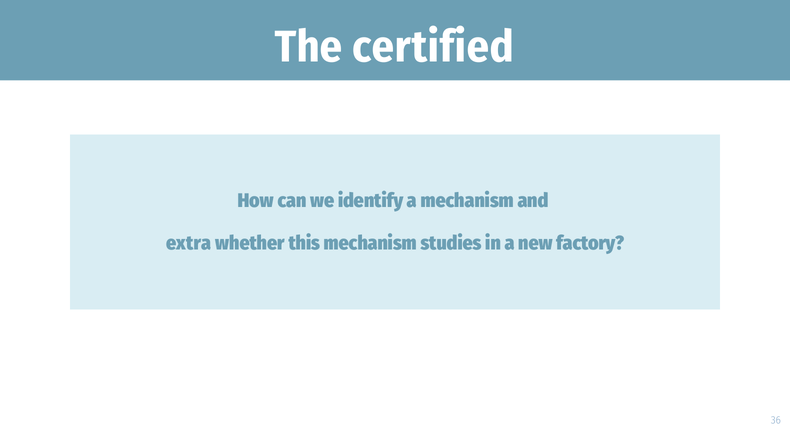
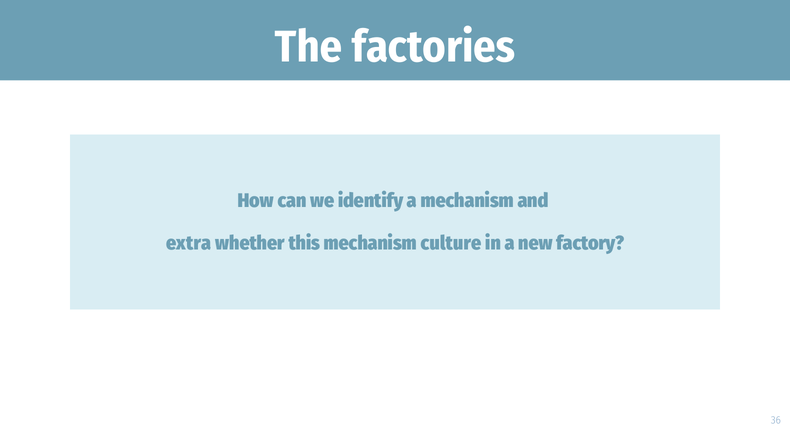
certified: certified -> factories (433, 47)
studies: studies -> culture (451, 243)
